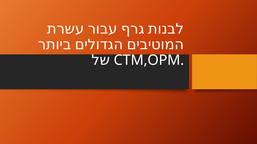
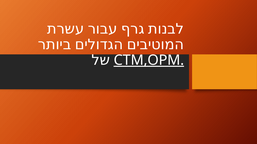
CTM,OPM underline: none -> present (149, 60)
